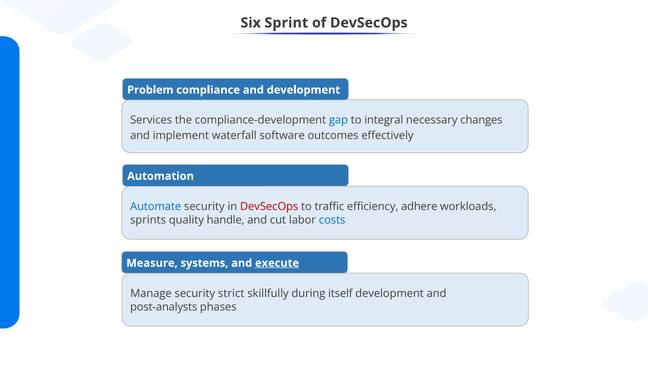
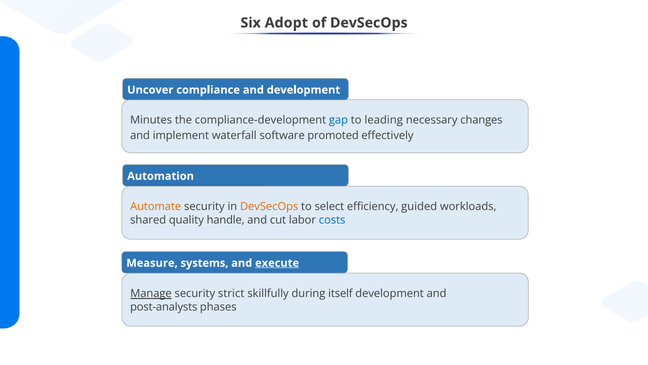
Sprint: Sprint -> Adopt (286, 23)
Problem: Problem -> Uncover (150, 90)
Services: Services -> Minutes (151, 120)
integral: integral -> leading (384, 120)
outcomes: outcomes -> promoted (333, 135)
Automate colour: blue -> orange (156, 206)
DevSecOps colour: red -> orange (269, 206)
traffic: traffic -> select (329, 206)
adhere: adhere -> guided (419, 206)
sprints: sprints -> shared (148, 220)
Manage underline: none -> present (151, 293)
